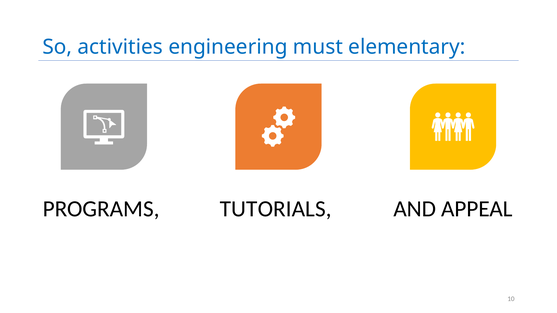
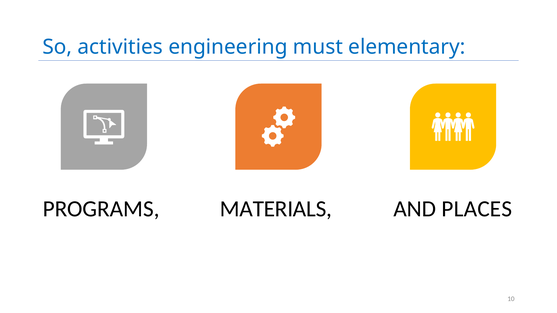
TUTORIALS: TUTORIALS -> MATERIALS (276, 209)
APPEAL: APPEAL -> PLACES (477, 209)
